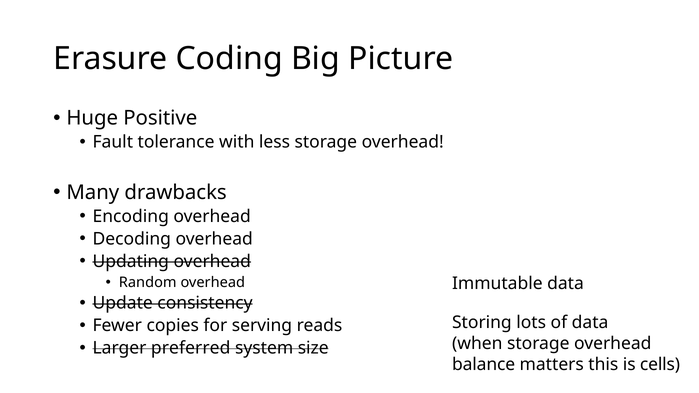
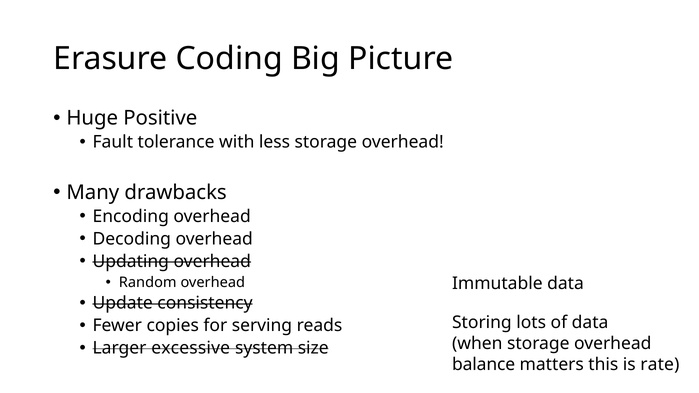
preferred: preferred -> excessive (191, 348)
cells: cells -> rate (660, 365)
